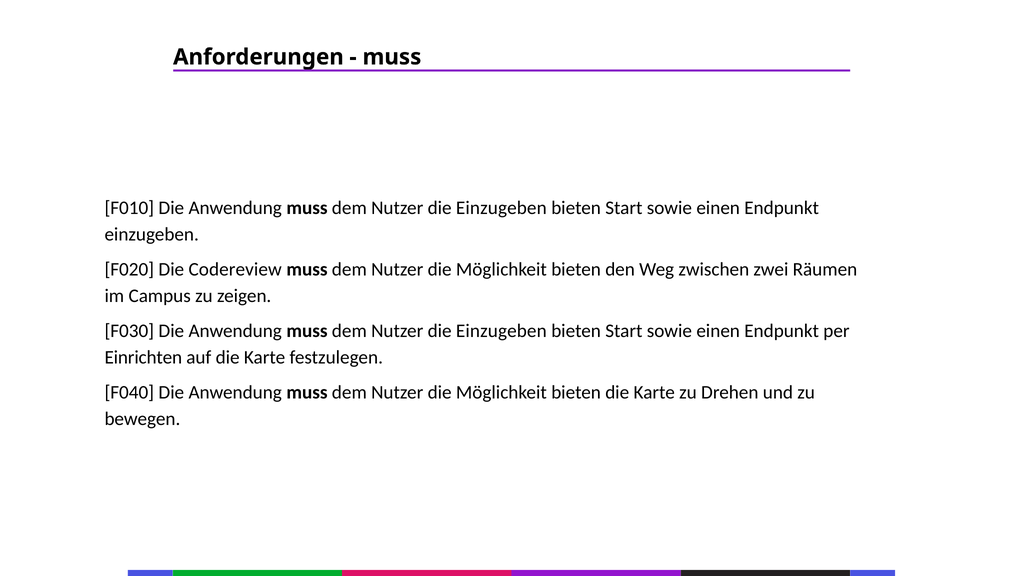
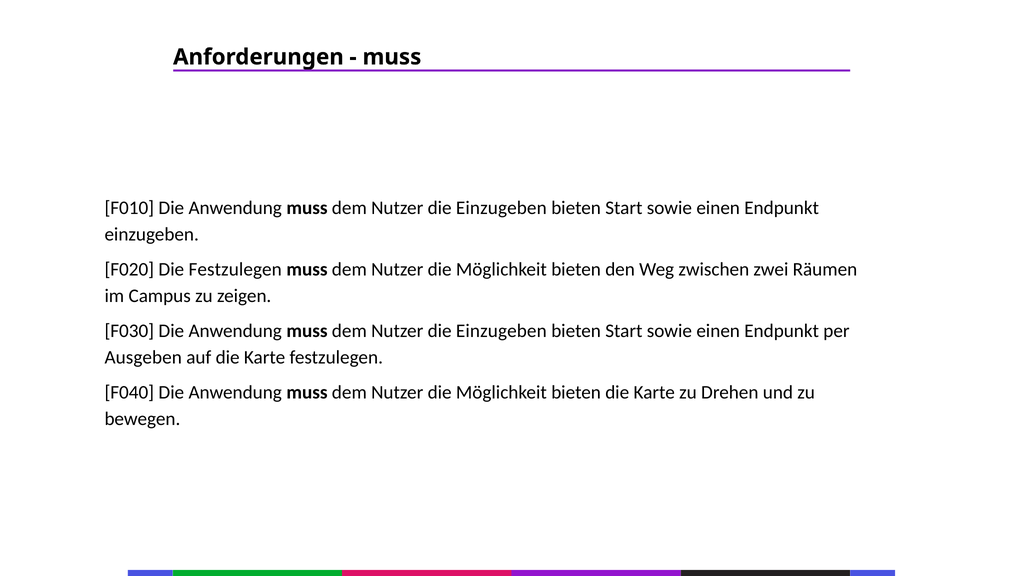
Die Codereview: Codereview -> Festzulegen (235, 269)
Einrichten: Einrichten -> Ausgeben (143, 357)
